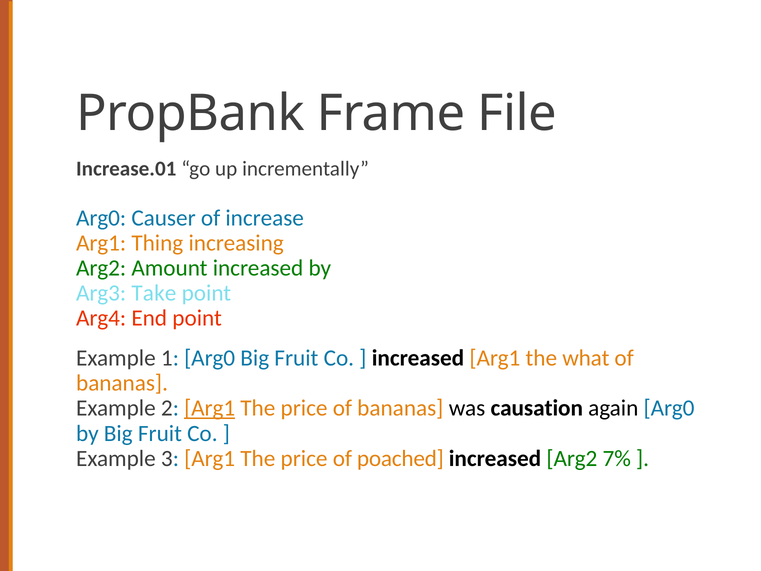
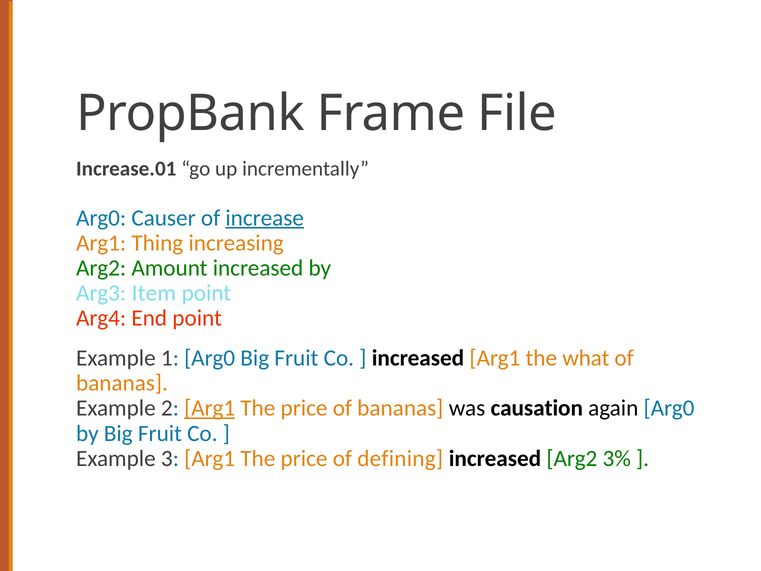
increase underline: none -> present (265, 218)
Take: Take -> Item (154, 293)
poached: poached -> defining (400, 458)
7%: 7% -> 3% (617, 458)
